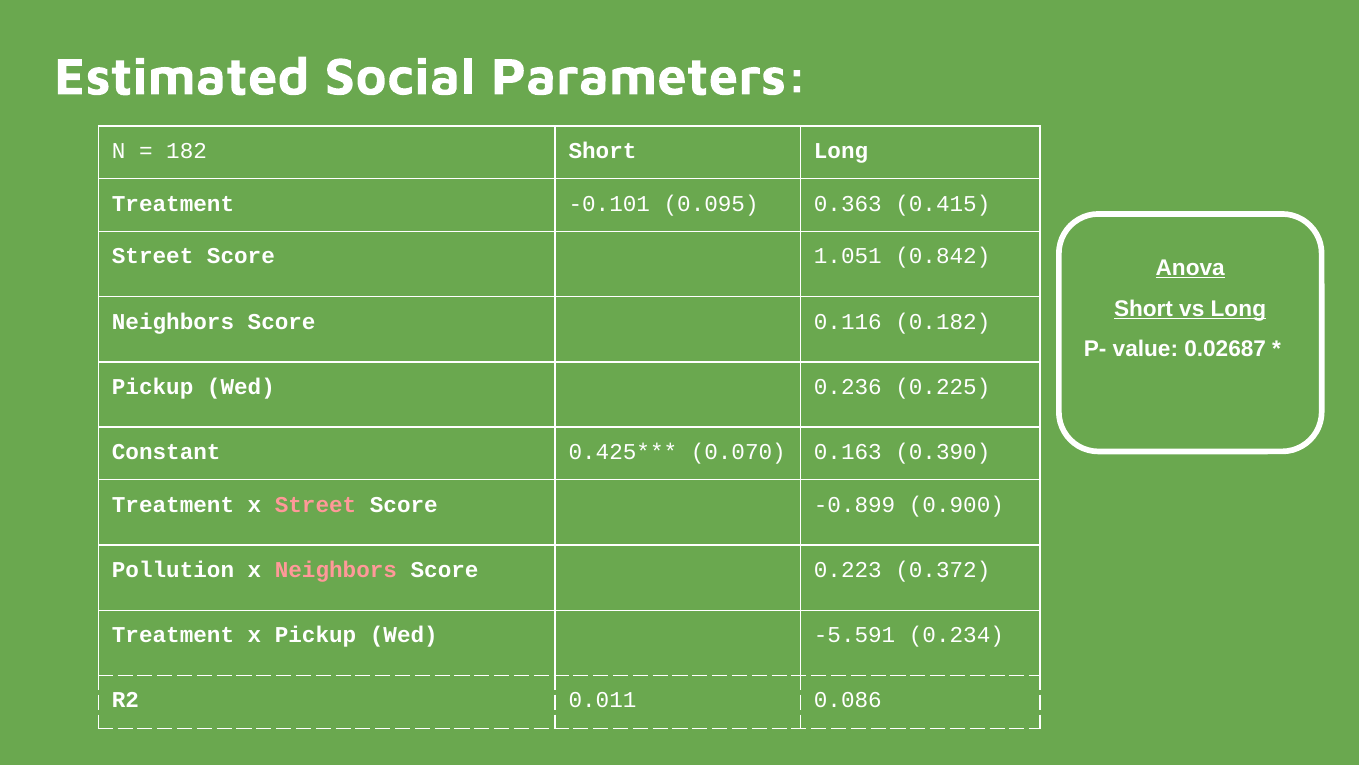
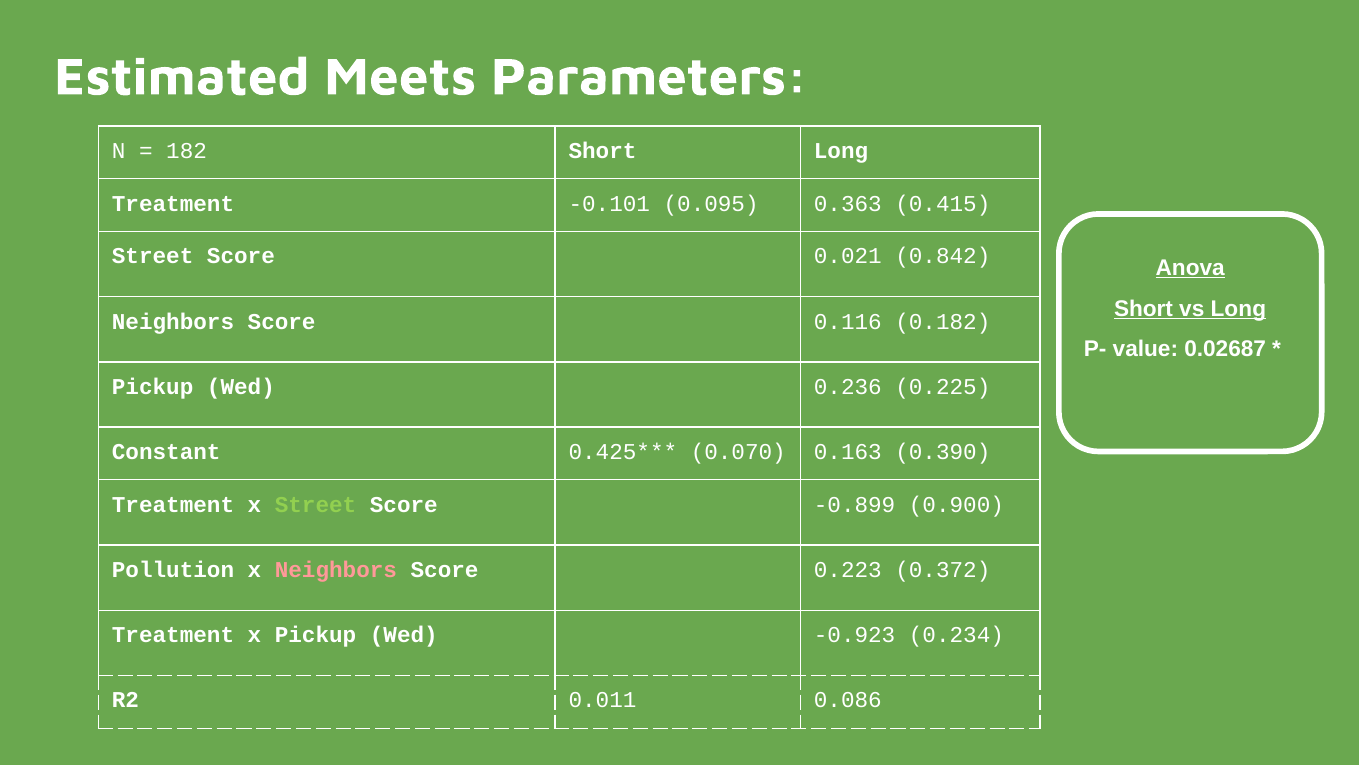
Social: Social -> Meets (400, 77)
1.051: 1.051 -> 0.021 (848, 256)
Street colour: pink -> light green (316, 504)
-5.591: -5.591 -> -0.923 (855, 635)
